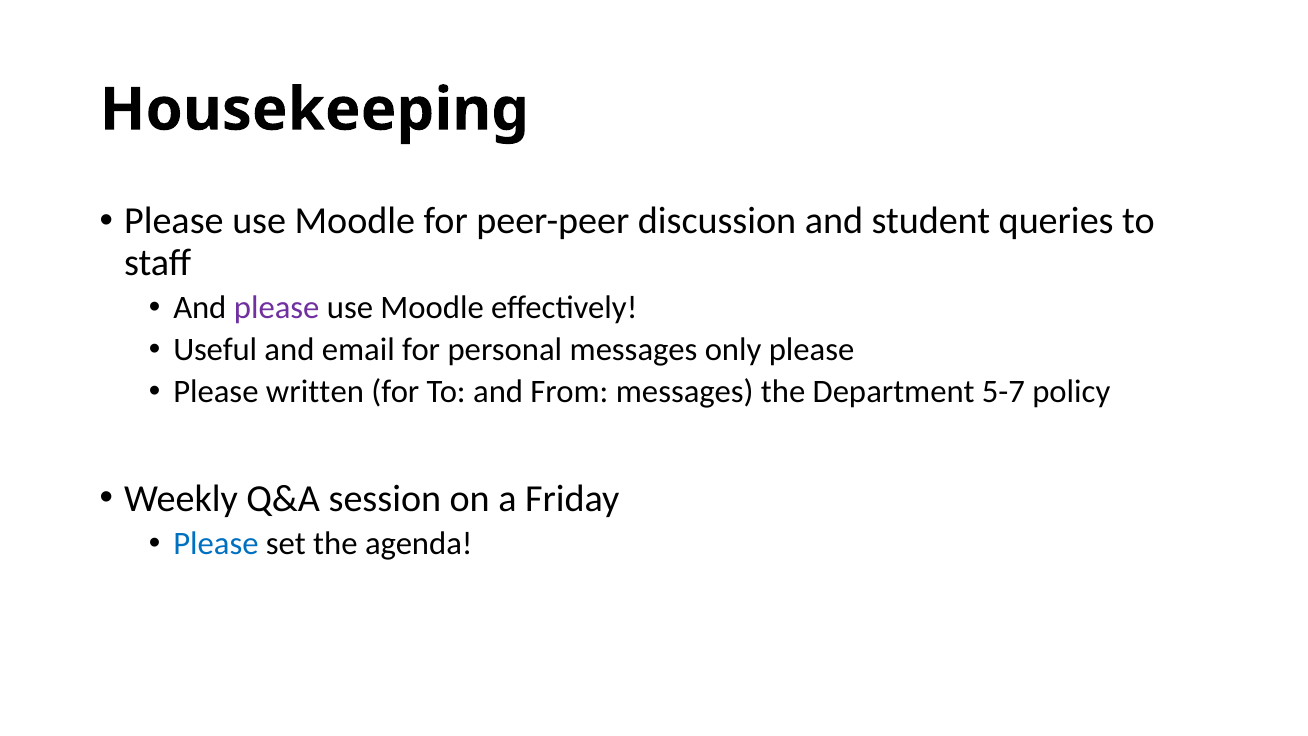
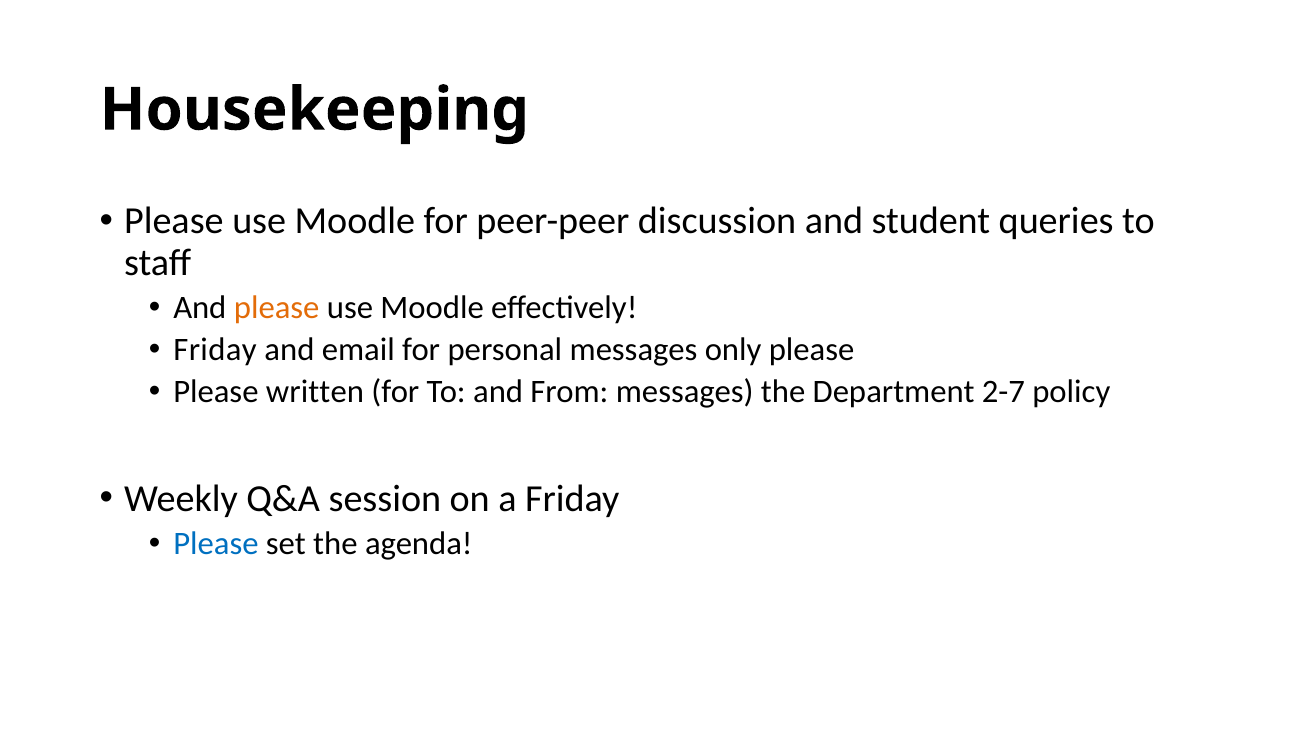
please colour: purple -> orange (277, 307)
Useful: Useful -> Friday (215, 350)
5-7: 5-7 -> 2-7 (1003, 392)
